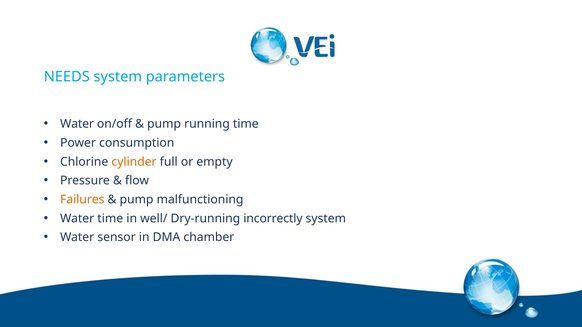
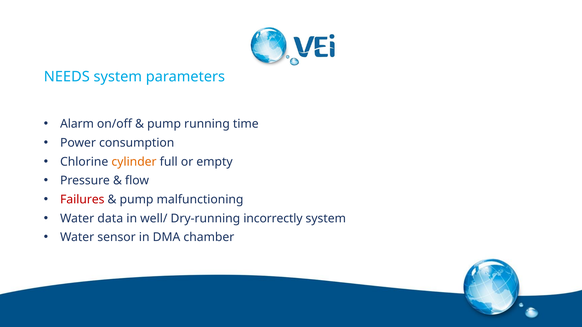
Water: Water -> Alarm (77, 124)
Failures colour: orange -> red (82, 200)
Water time: time -> data (110, 219)
